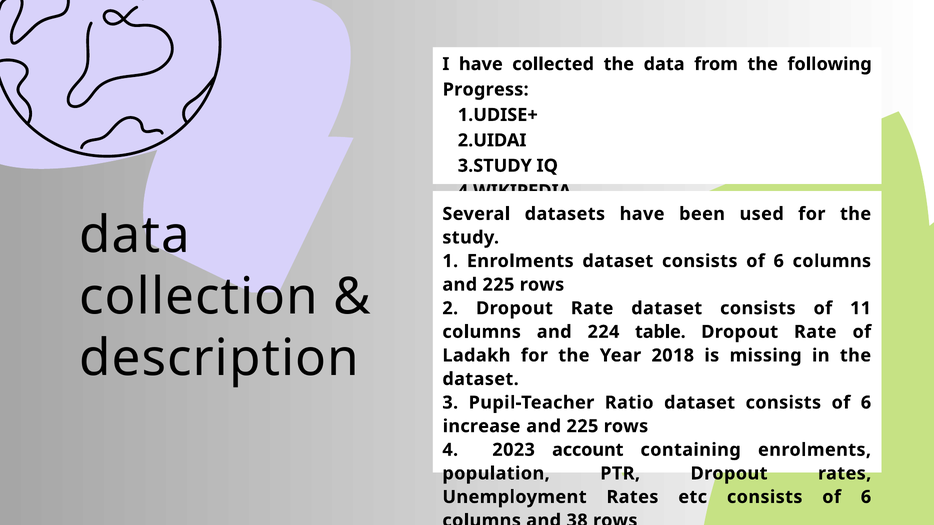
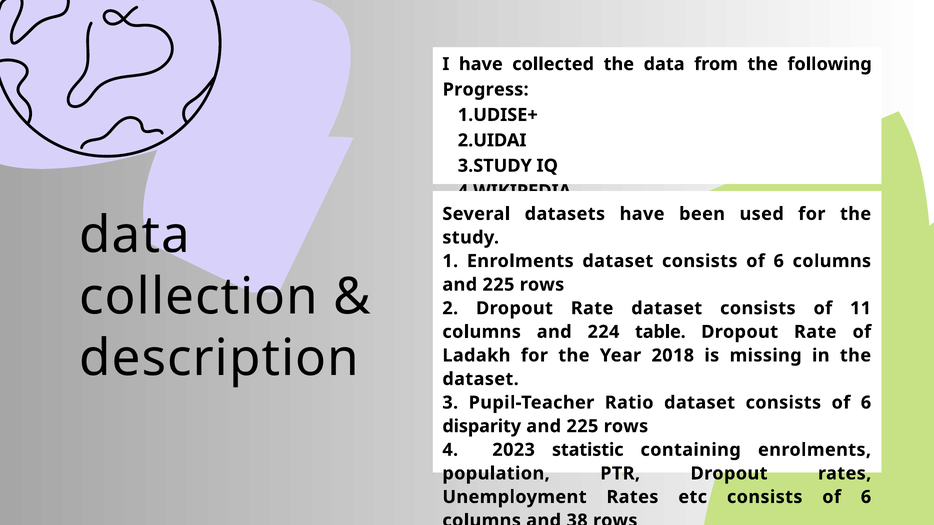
increase: increase -> disparity (482, 427)
account: account -> statistic (588, 450)
